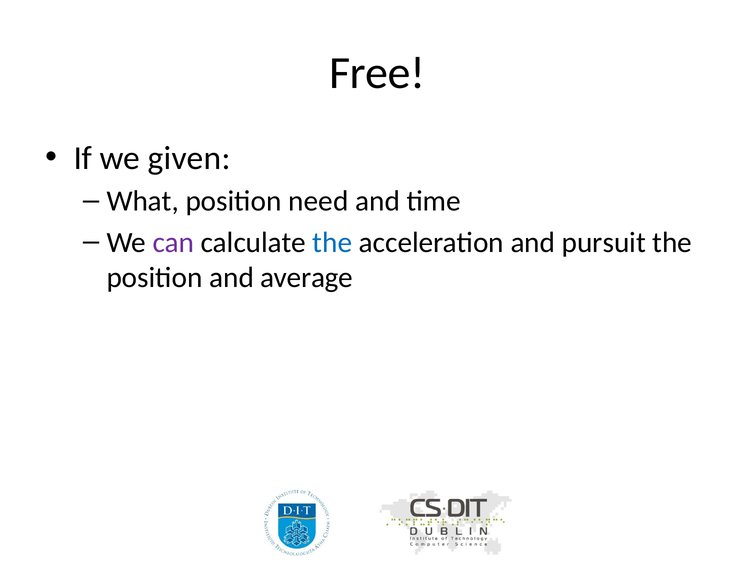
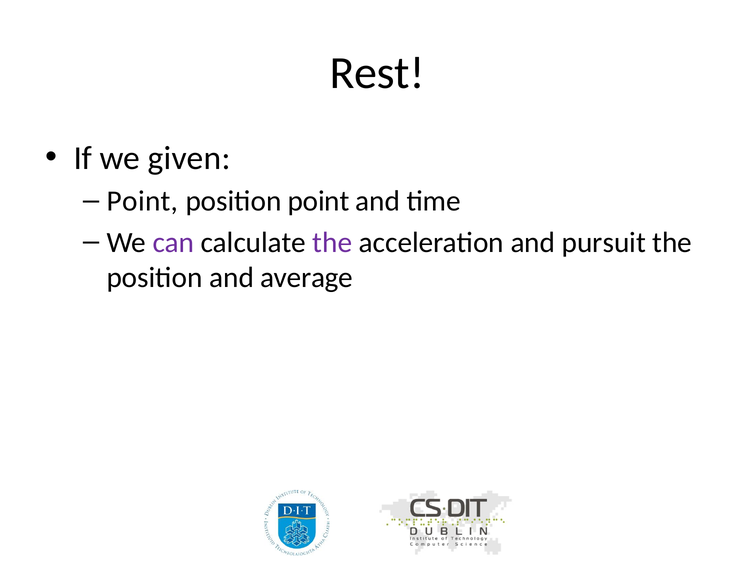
Free: Free -> Rest (377, 73)
What: What -> Point (143, 201)
position need: need -> point (319, 201)
the colour: blue -> purple (332, 243)
